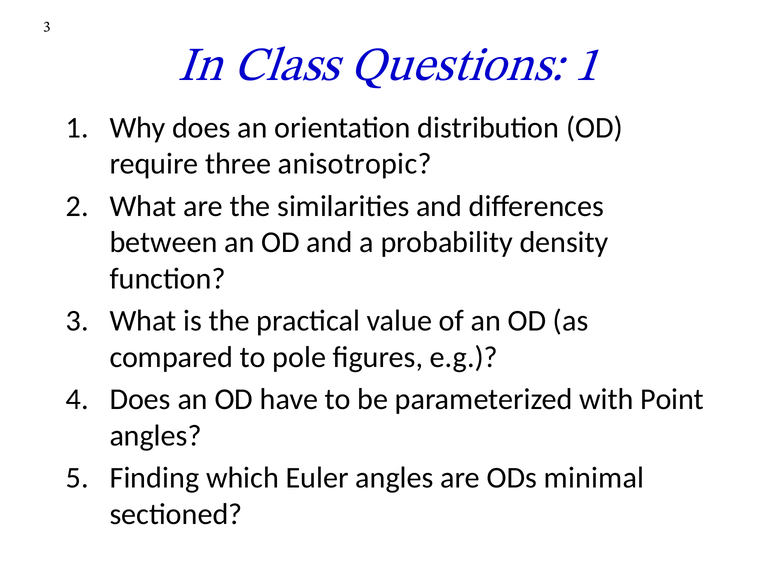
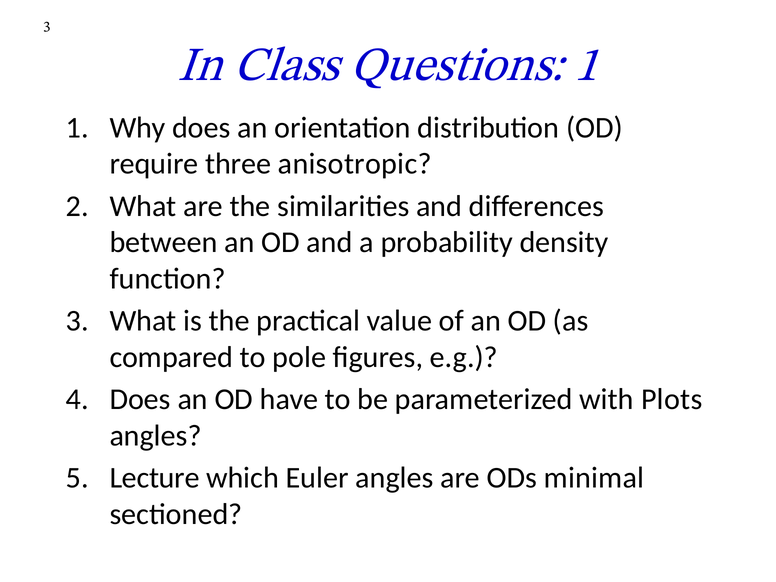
Point: Point -> Plots (672, 399)
Finding: Finding -> Lecture (155, 478)
